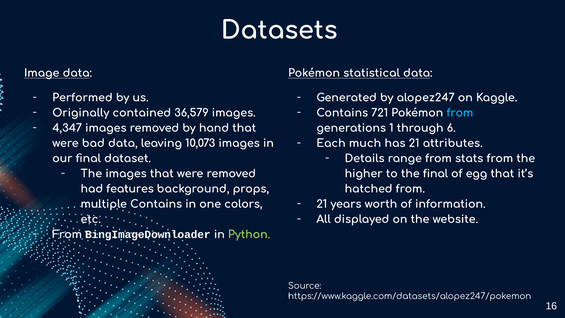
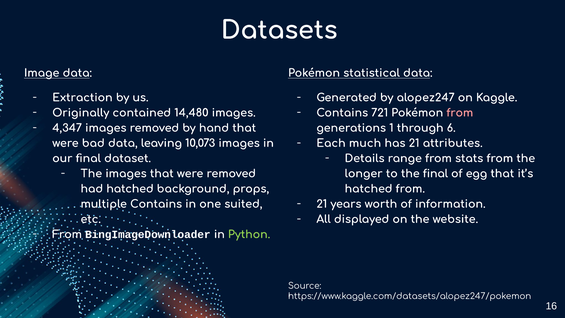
Performed: Performed -> Extraction (82, 98)
36,579: 36,579 -> 14,480 (191, 113)
from colour: light blue -> pink (460, 113)
higher: higher -> longer (364, 174)
had features: features -> hatched (130, 189)
colors: colors -> suited (243, 204)
